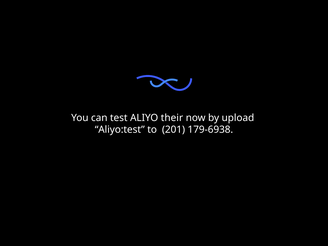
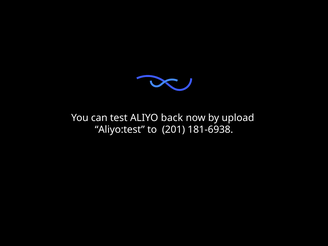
their: their -> back (172, 118)
179-6938: 179-6938 -> 181-6938 (210, 130)
